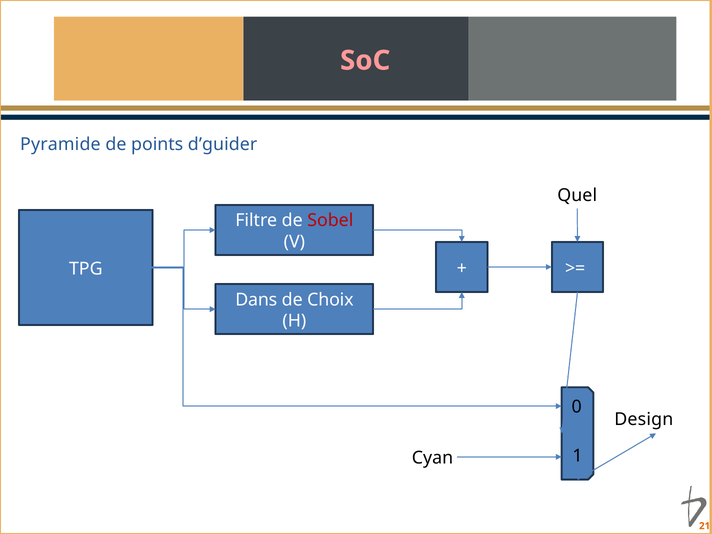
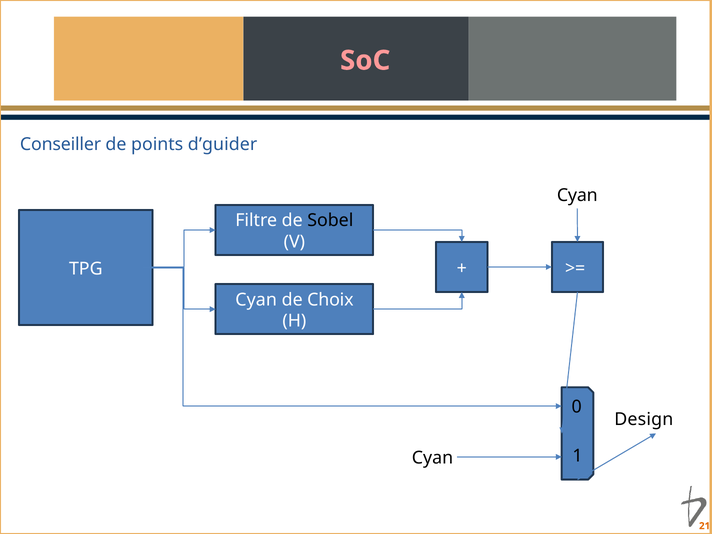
Pyramide: Pyramide -> Conseiller (61, 144)
Quel: Quel -> Cyan (577, 195)
Sobel colour: red -> black (330, 221)
Dans: Dans -> Cyan (256, 300)
